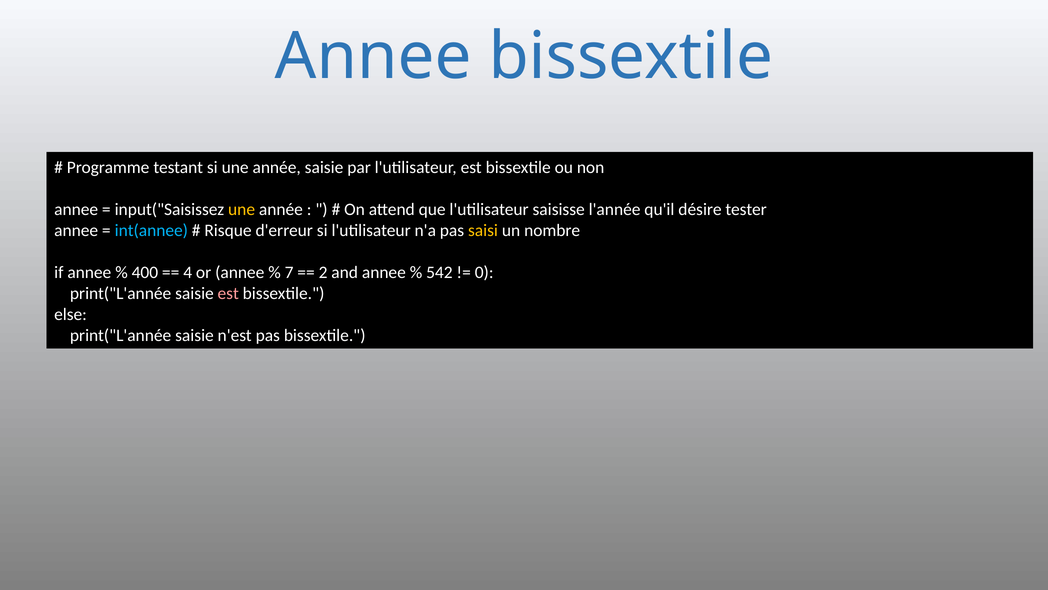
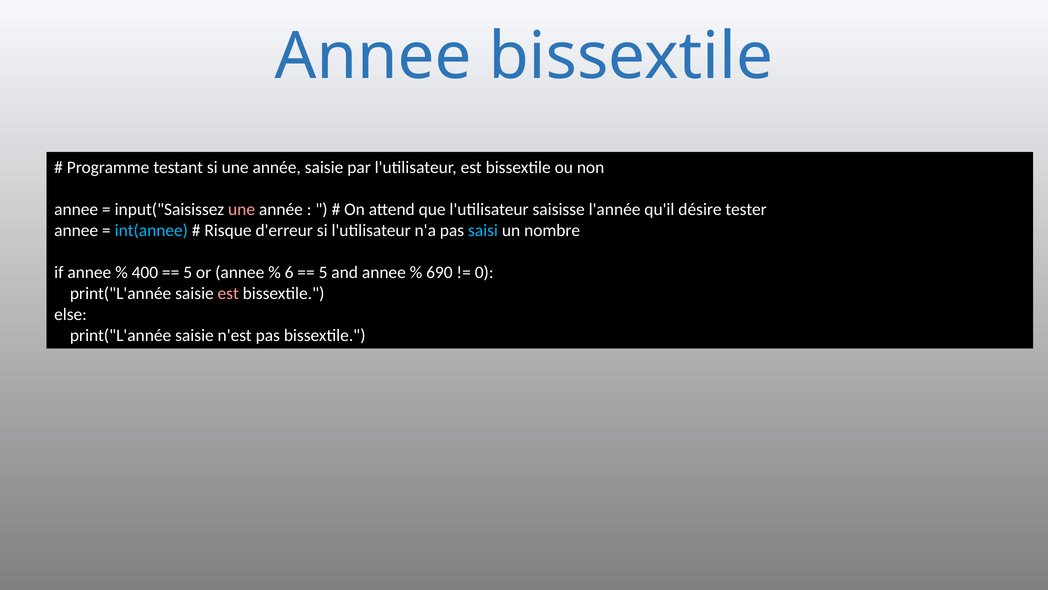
une colour: yellow -> pink (242, 209)
saisi colour: yellow -> light blue (483, 230)
4: 4 -> 5 (188, 272)
7: 7 -> 6 (289, 272)
2: 2 -> 5 (323, 272)
542: 542 -> 690 (439, 272)
